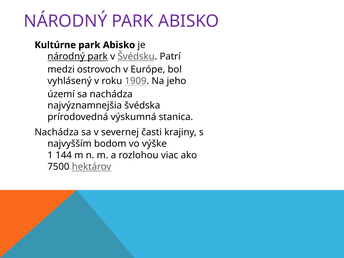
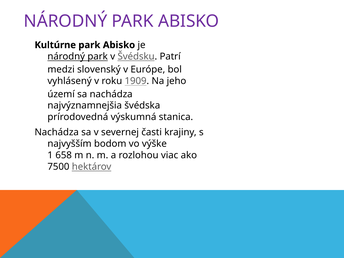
ostrovoch: ostrovoch -> slovenský (99, 70)
144: 144 -> 658 (64, 155)
